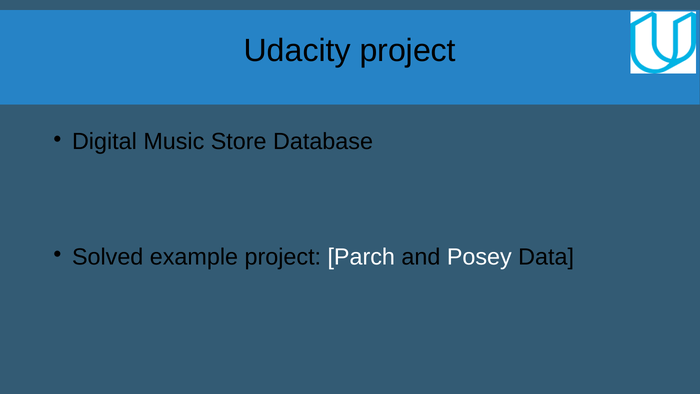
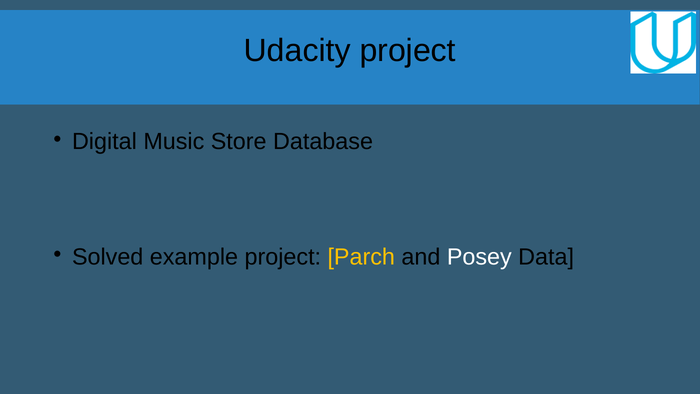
Parch colour: white -> yellow (361, 257)
